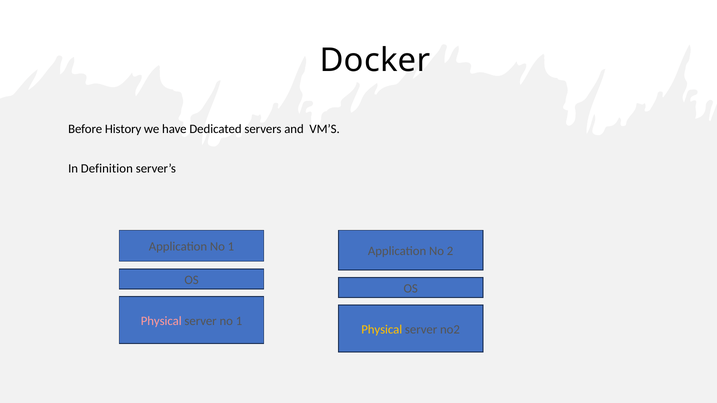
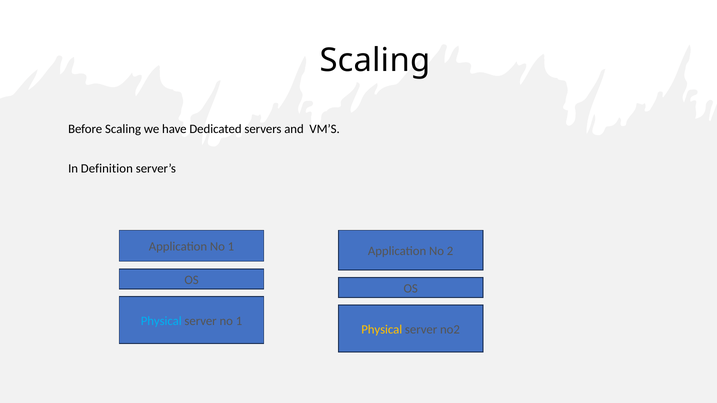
Docker: Docker -> Scaling (375, 60)
Before History: History -> Scaling (123, 129)
Physical colour: pink -> light blue (161, 321)
